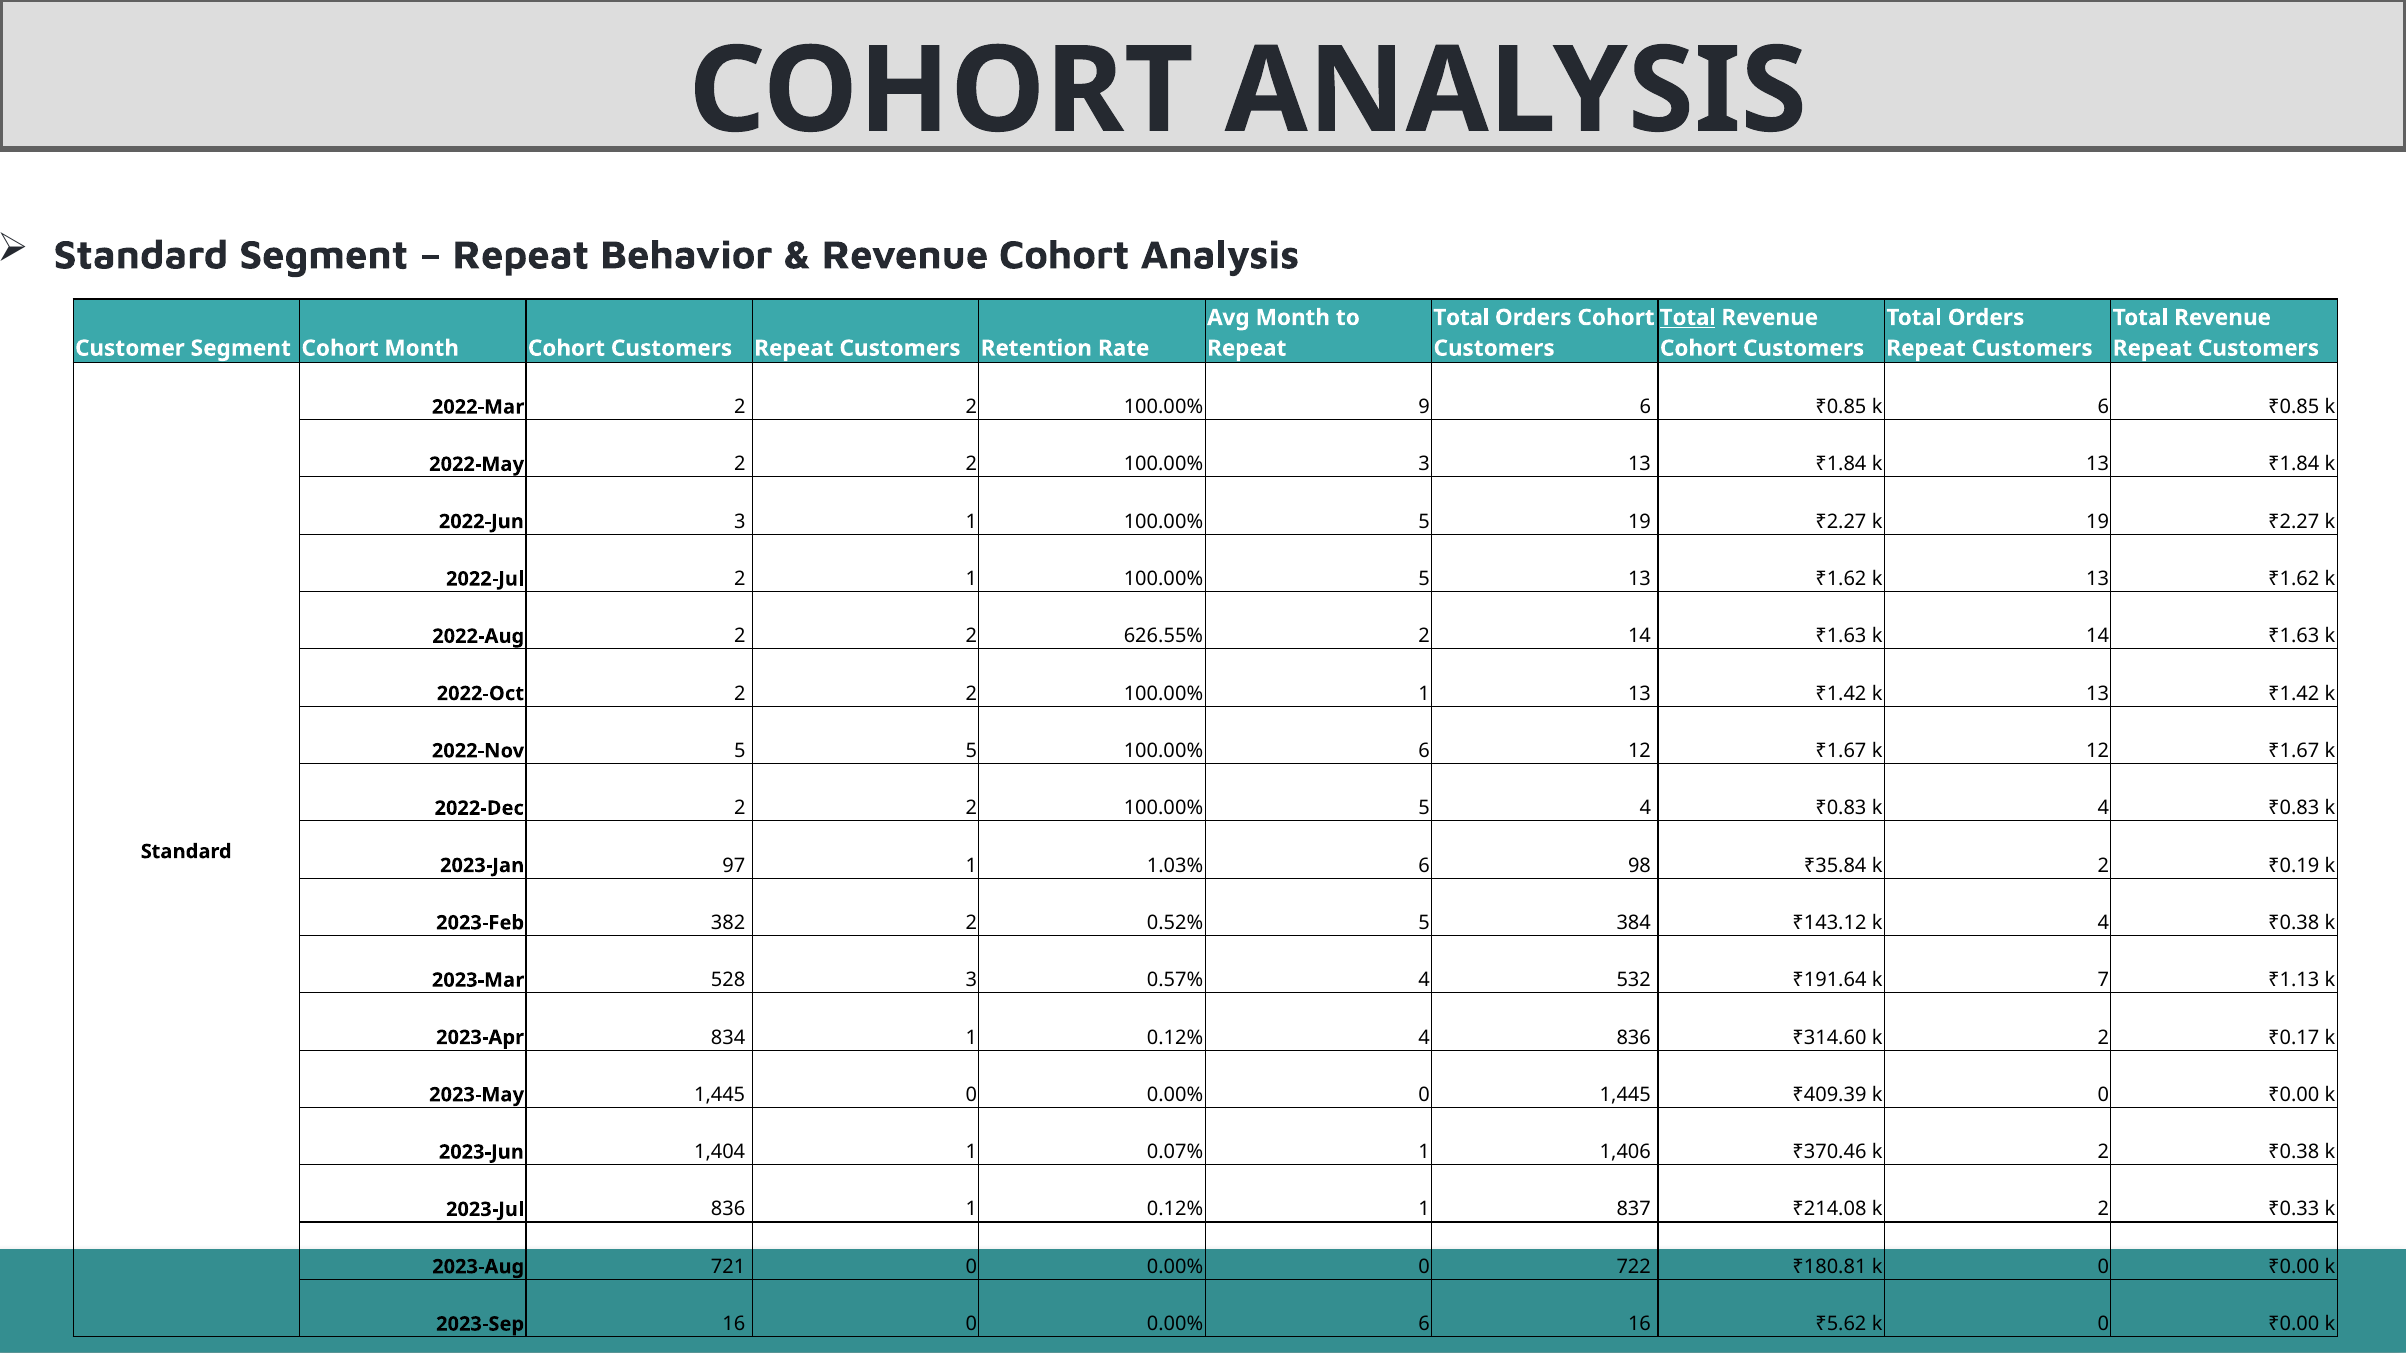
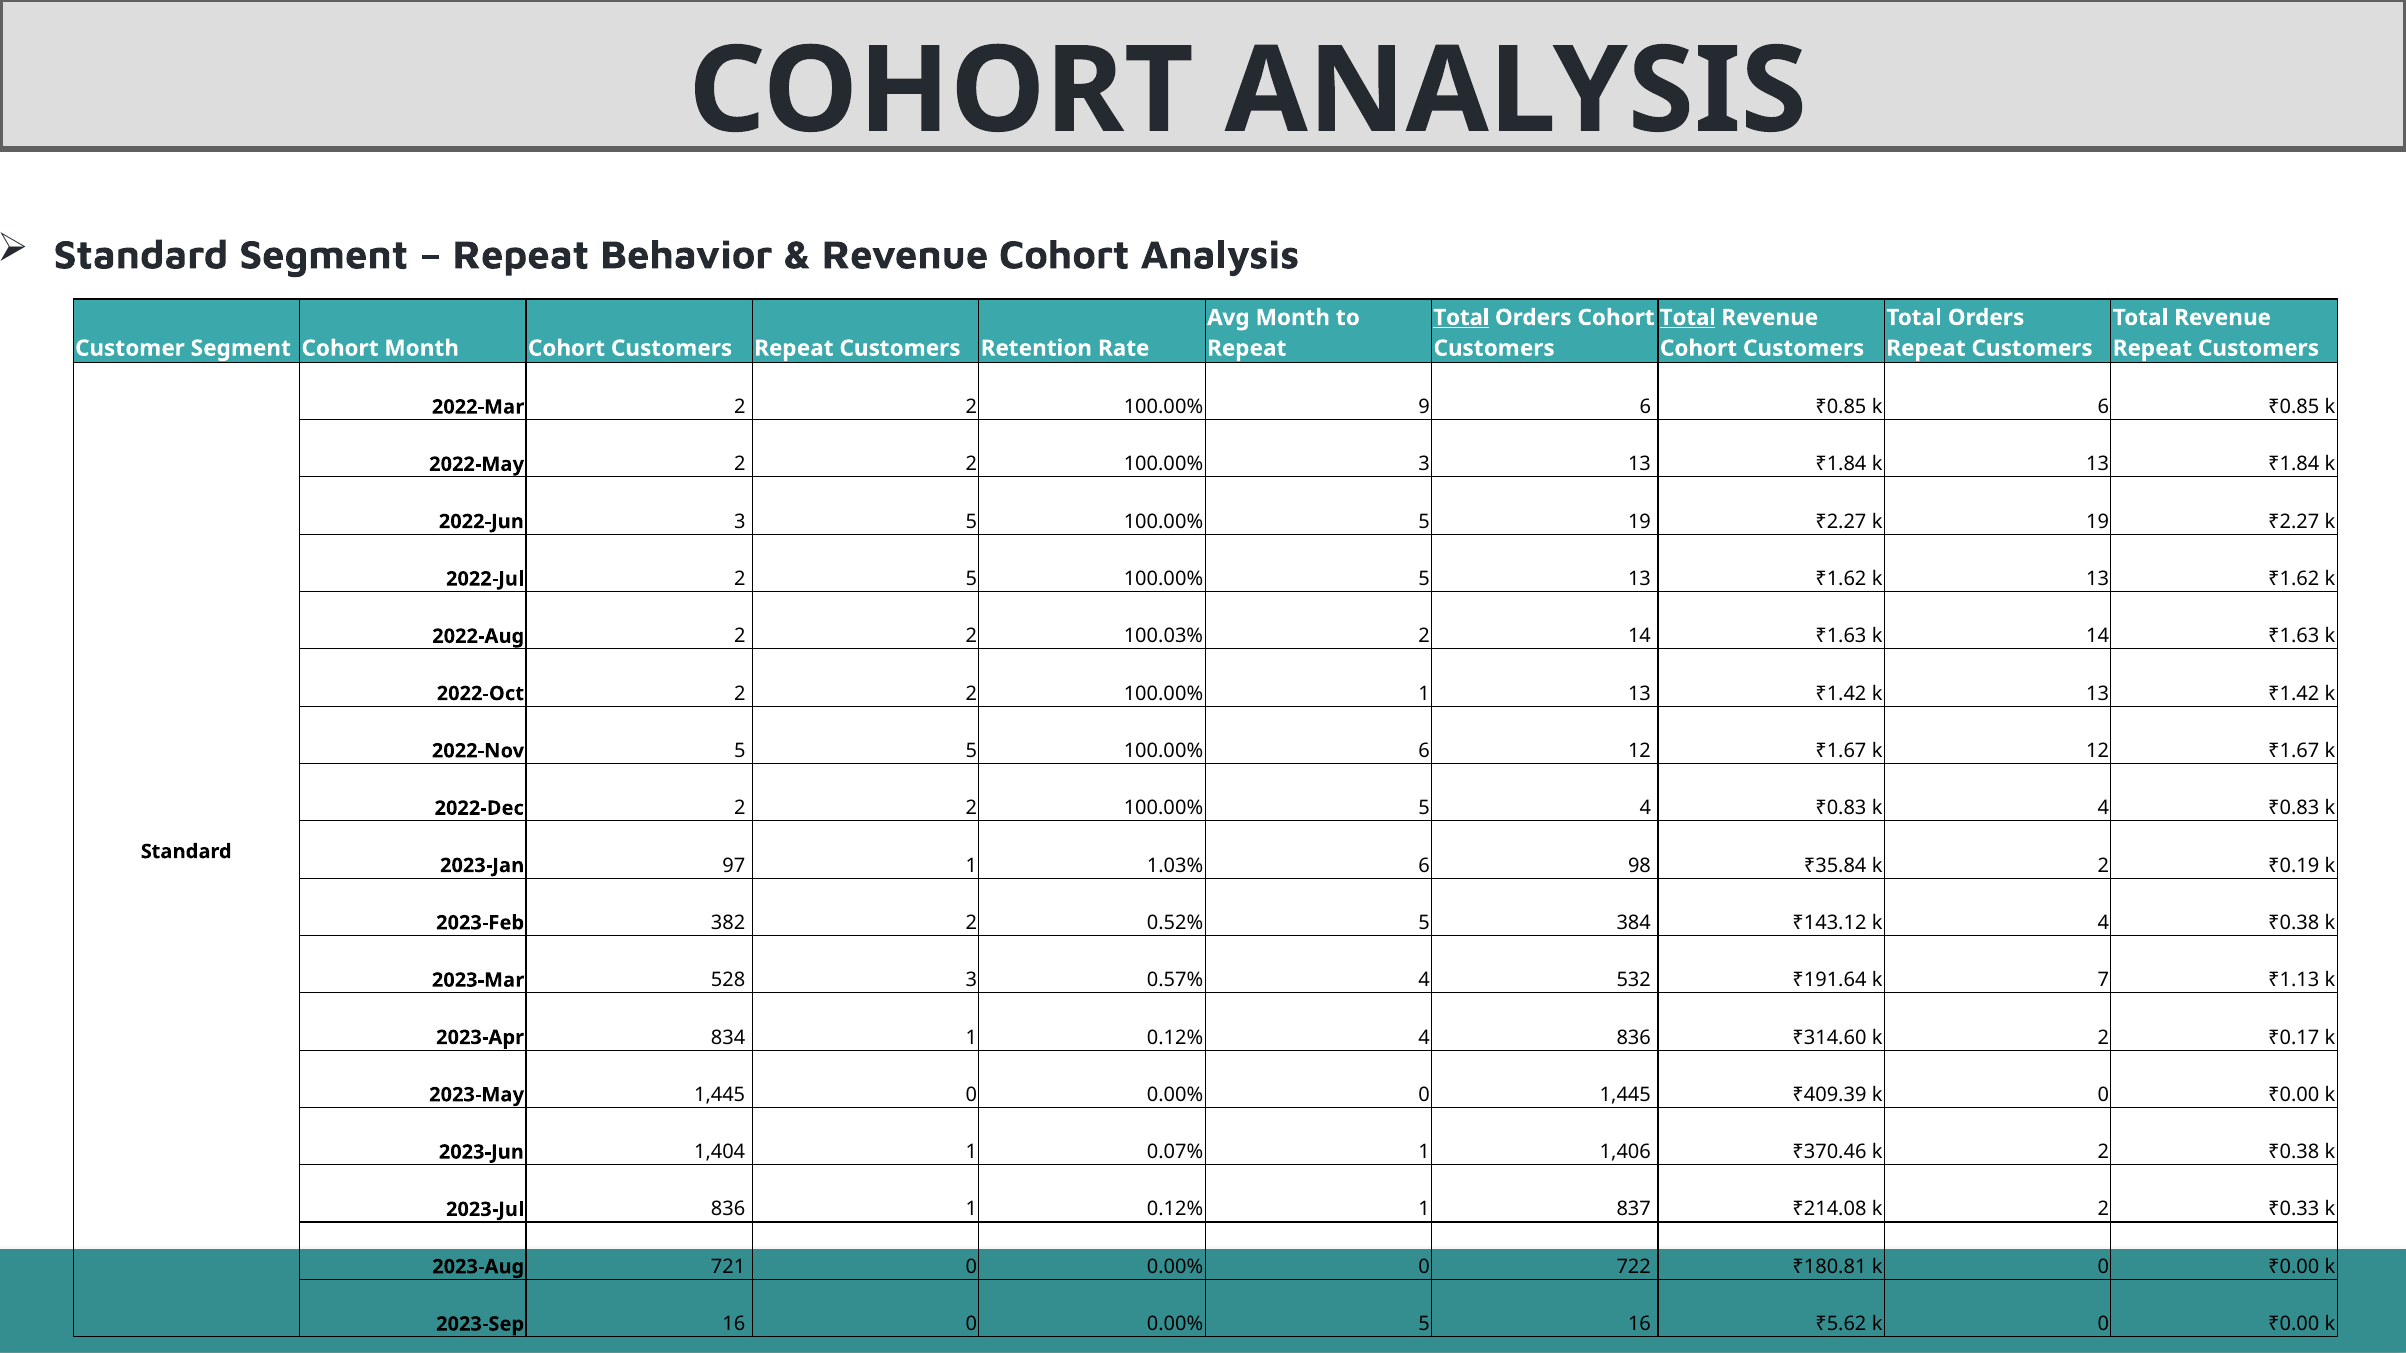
Total underline: none -> present (1461, 318)
3 1: 1 -> 5 (971, 522)
2 1: 1 -> 5 (971, 579)
626.55%: 626.55% -> 100.03% (1163, 636)
0.00% 6: 6 -> 5 (1424, 1324)
